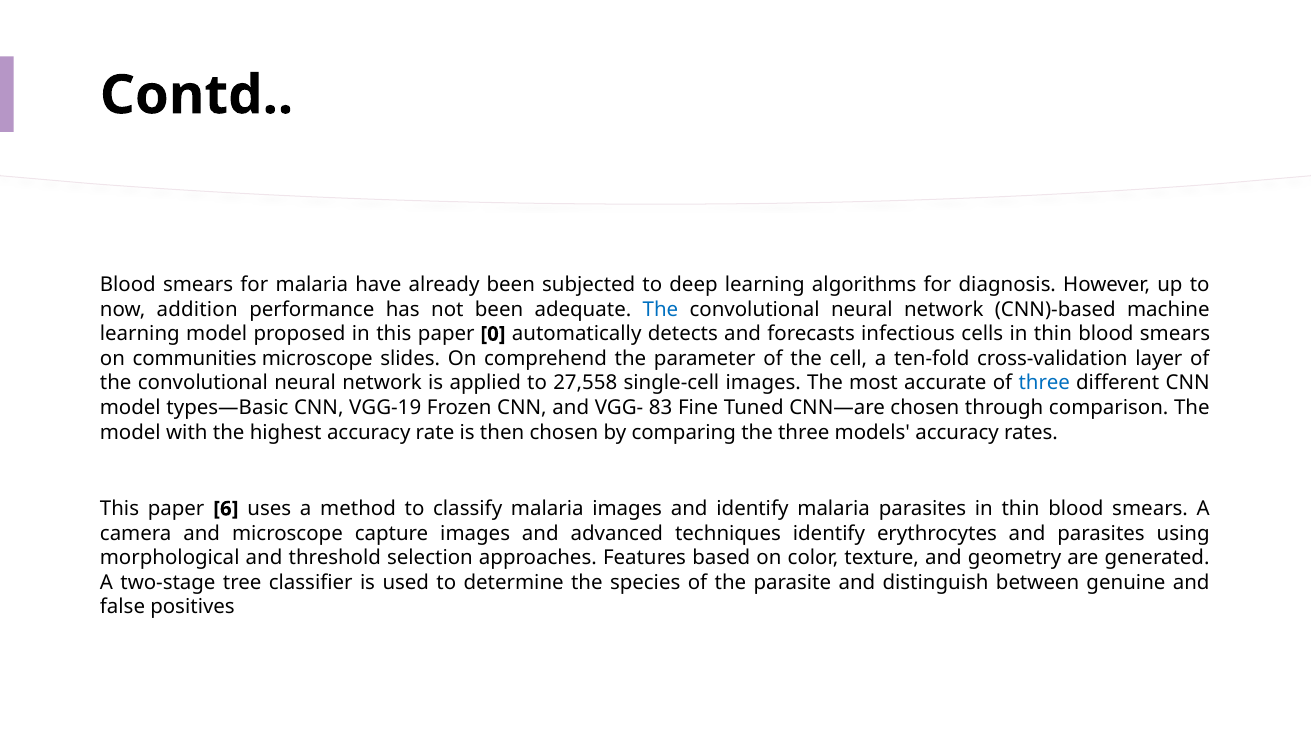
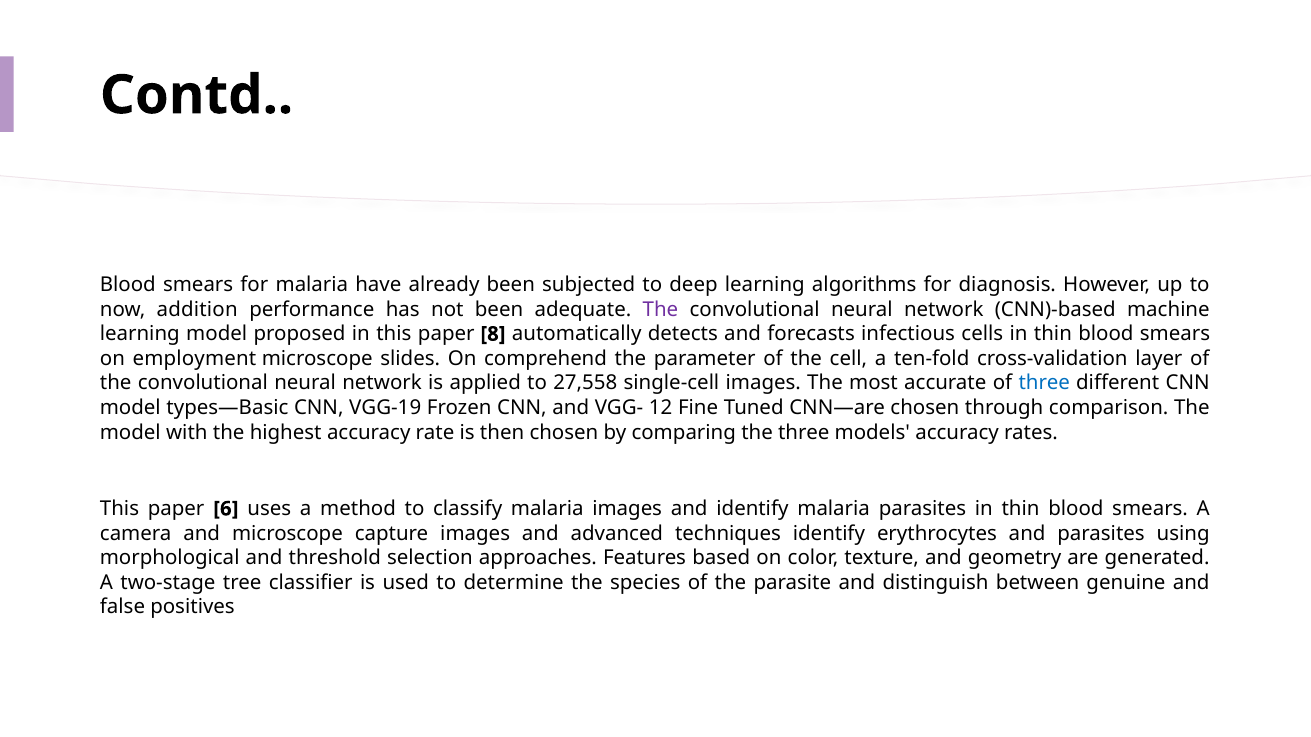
The colour: blue -> purple (660, 310)
0: 0 -> 8 (493, 334)
communities: communities -> employment (194, 359)
83: 83 -> 12 (661, 408)
